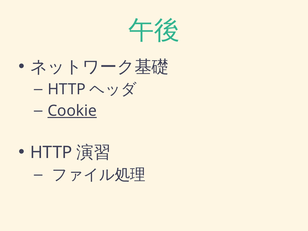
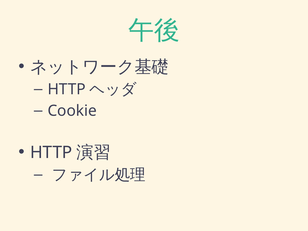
Cookie underline: present -> none (72, 111)
